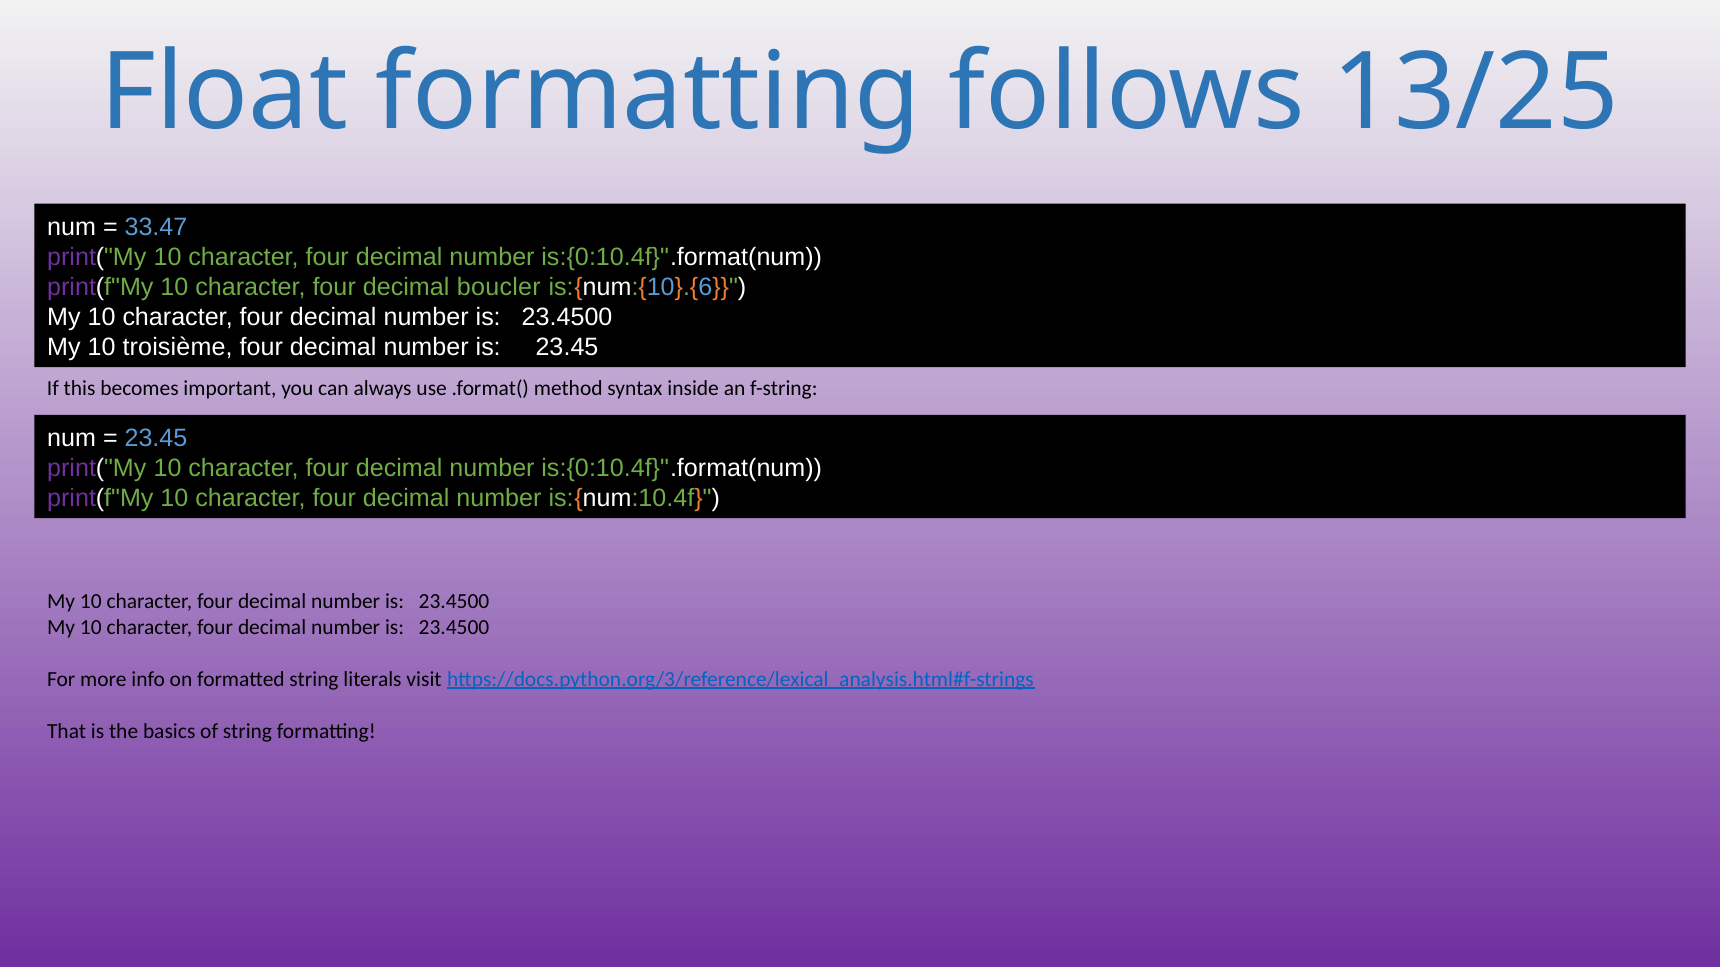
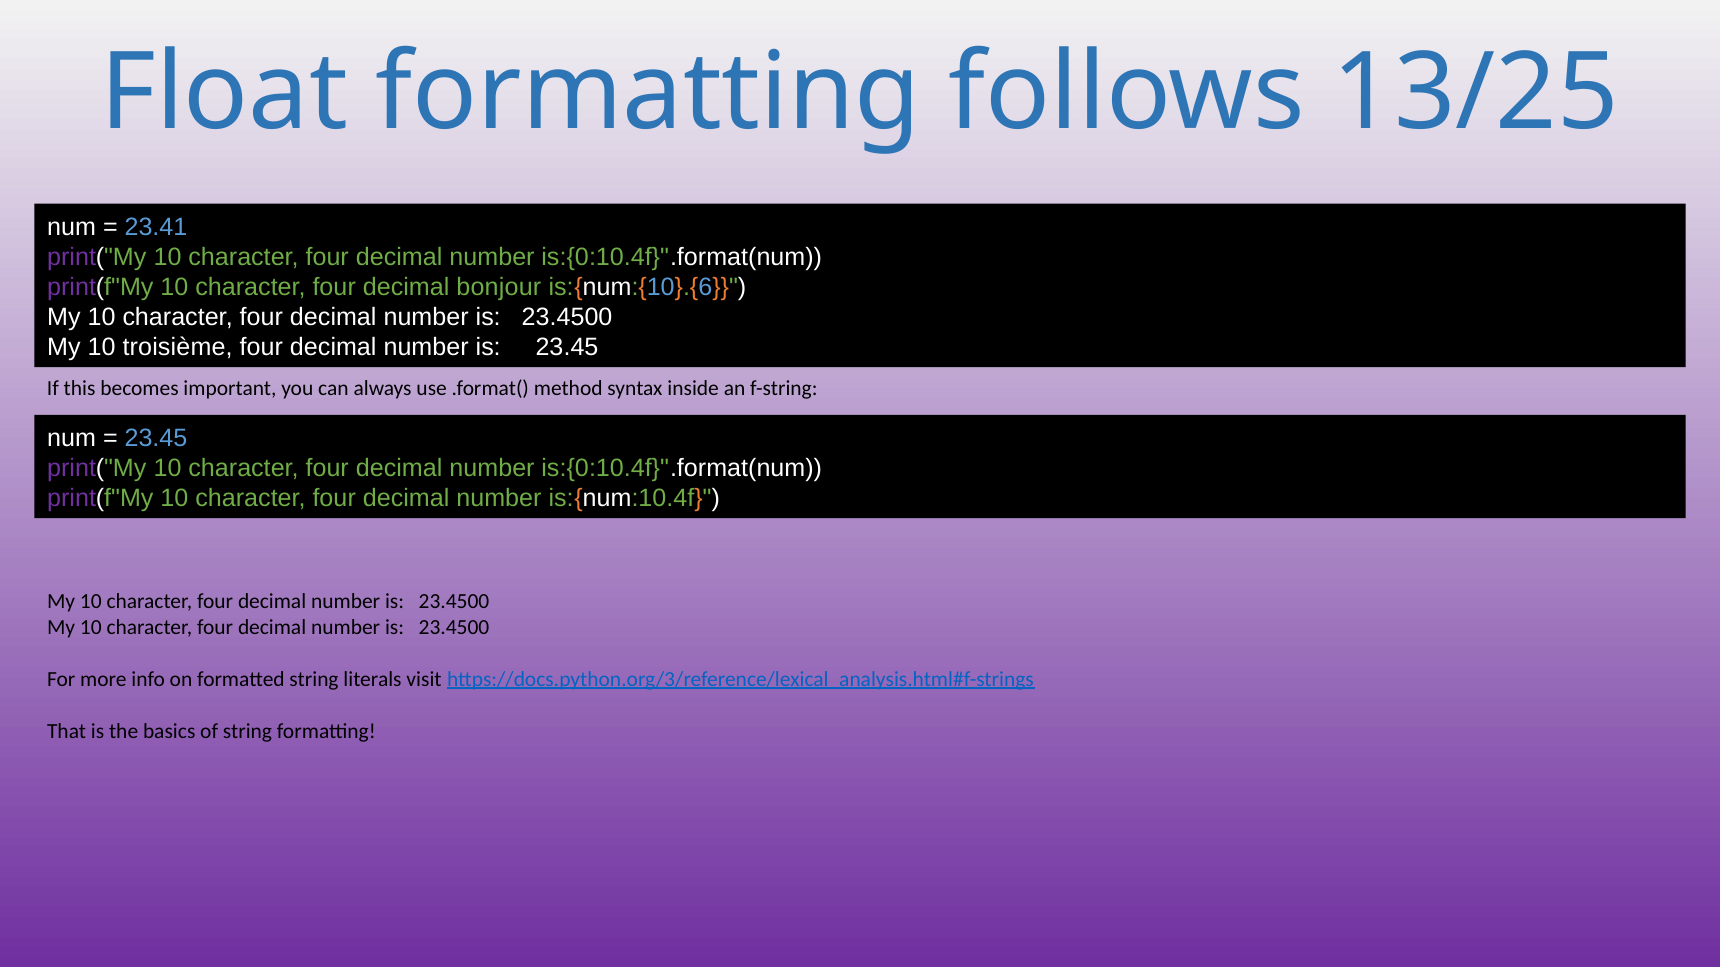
33.47: 33.47 -> 23.41 (156, 227)
boucler: boucler -> bonjour (499, 287)
